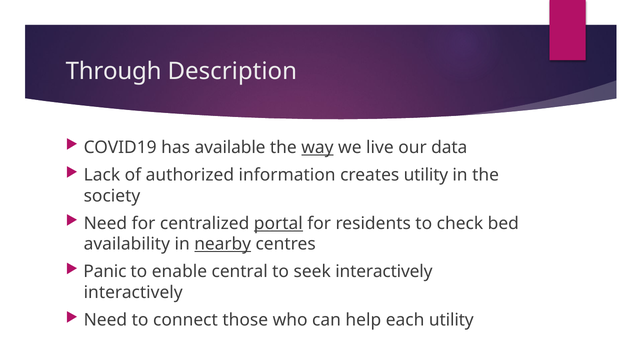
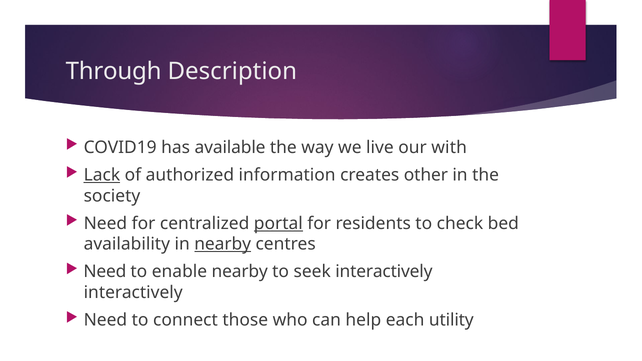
way underline: present -> none (317, 147)
data: data -> with (449, 147)
Lack underline: none -> present (102, 175)
creates utility: utility -> other (426, 175)
Panic: Panic -> Need (105, 272)
enable central: central -> nearby (240, 272)
